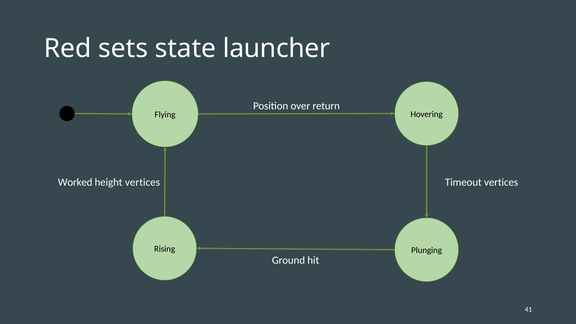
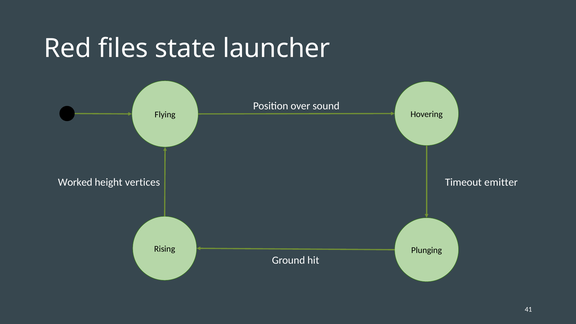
sets: sets -> files (123, 48)
return: return -> sound (326, 106)
Timeout vertices: vertices -> emitter (501, 182)
